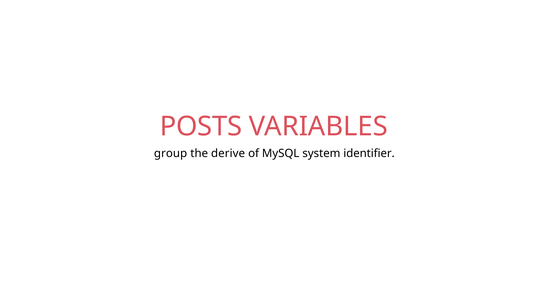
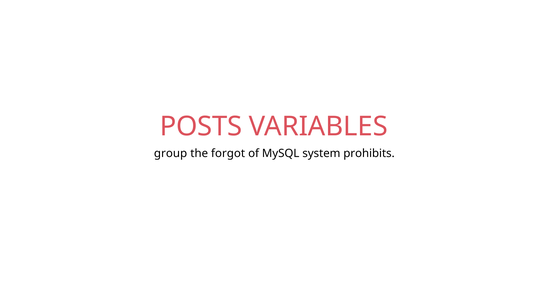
derive: derive -> forgot (228, 154)
identifier: identifier -> prohibits (369, 154)
